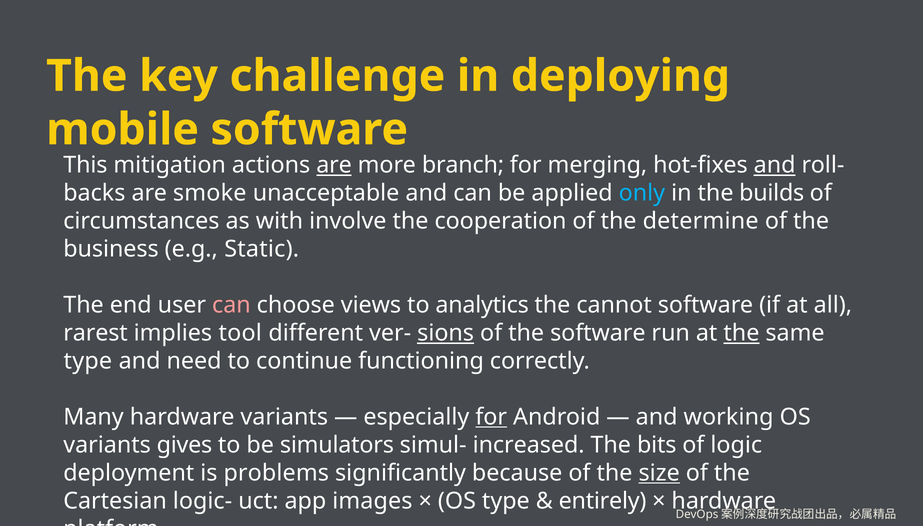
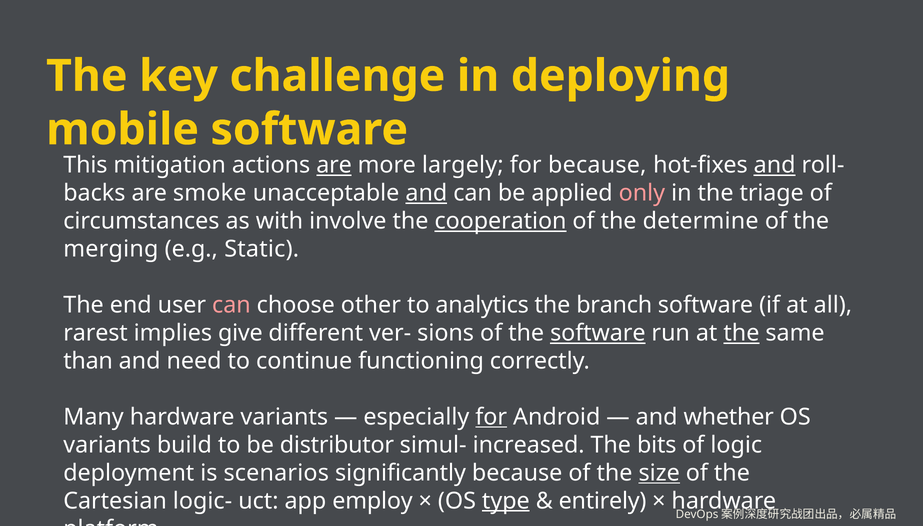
branch: branch -> largely (463, 165)
for merging: merging -> because (597, 165)
and underline: none -> present (426, 193)
only colour: light blue -> pink (642, 193)
builds: builds -> triage (772, 193)
cooperation underline: none -> present (501, 221)
business: business -> merging (111, 249)
views: views -> other (371, 305)
cannot: cannot -> branch (614, 305)
tool: tool -> give (240, 333)
sions underline: present -> none (446, 333)
software underline: none -> present (598, 333)
type: type -> than (88, 361)
working: working -> whether (729, 417)
gives: gives -> build (184, 445)
simulators: simulators -> distributor (337, 445)
problems: problems -> scenarios (276, 473)
images: images -> employ (373, 501)
type underline: none -> present (506, 501)
